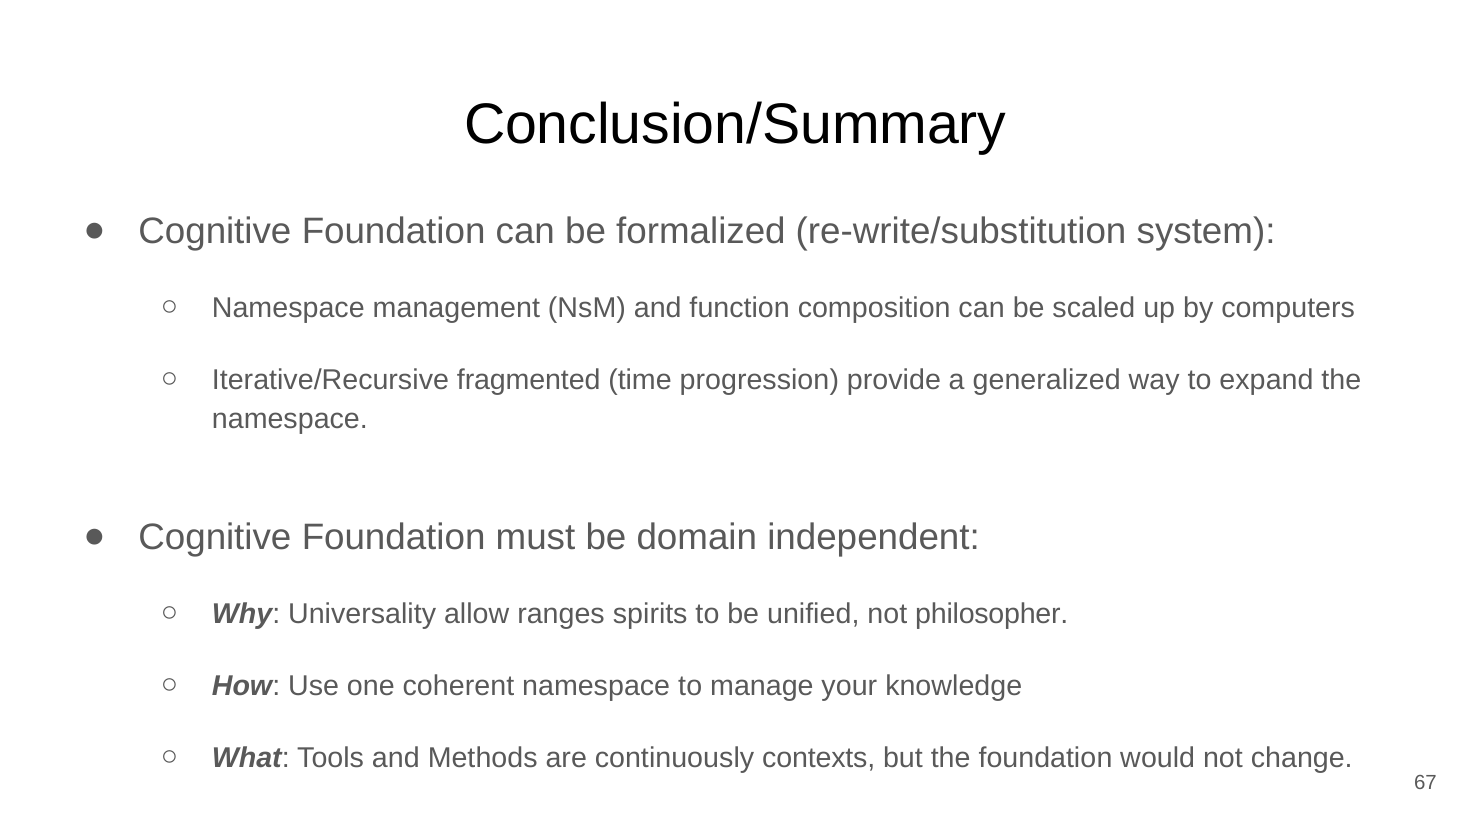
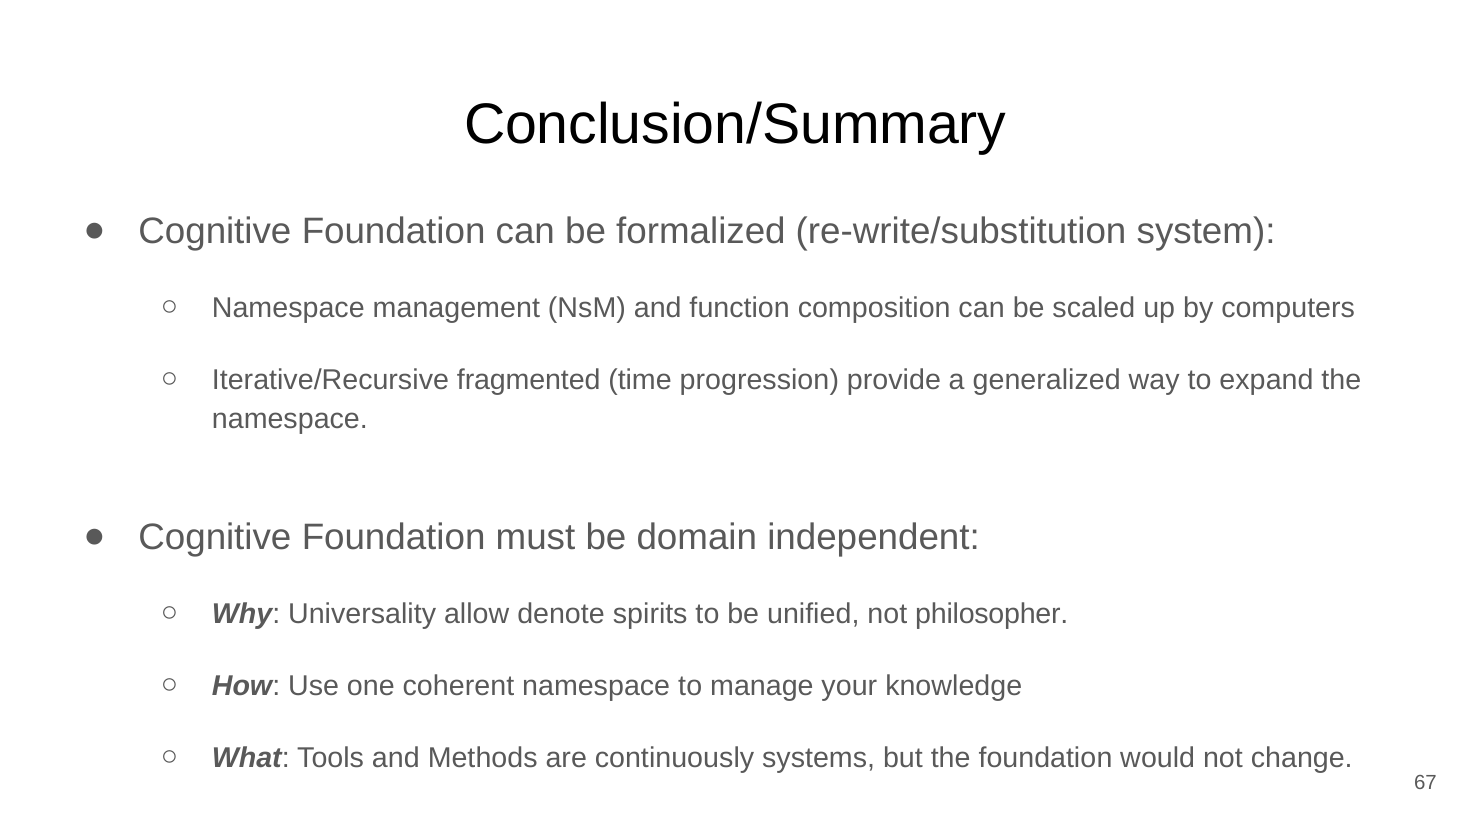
ranges: ranges -> denote (561, 614)
contexts: contexts -> systems (819, 758)
